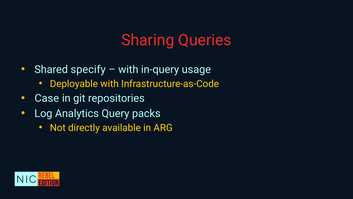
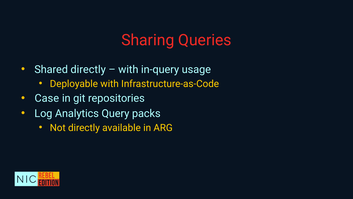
Shared specify: specify -> directly (88, 69)
